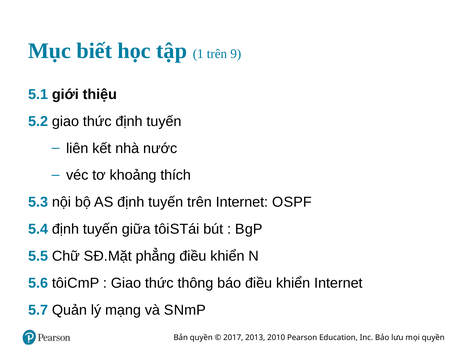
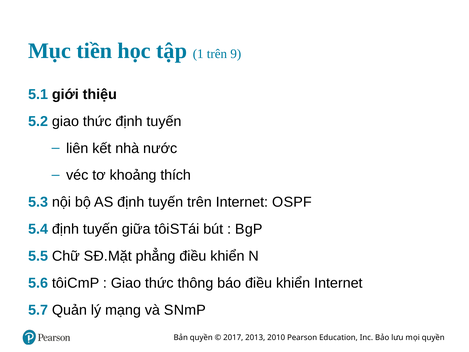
biết: biết -> tiền (94, 51)
